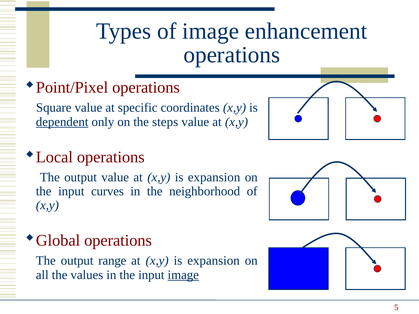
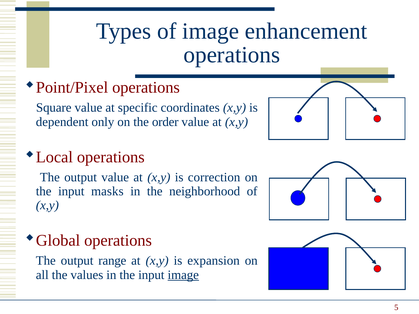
dependent underline: present -> none (62, 122)
steps: steps -> order (165, 122)
expansion: expansion -> correction (214, 177)
curves: curves -> masks (107, 192)
